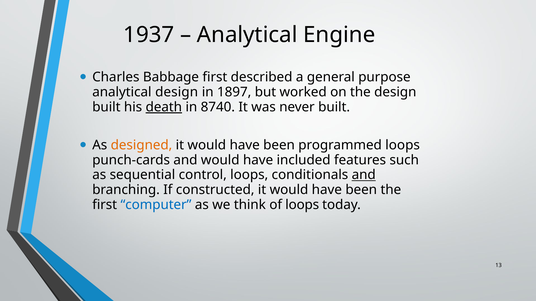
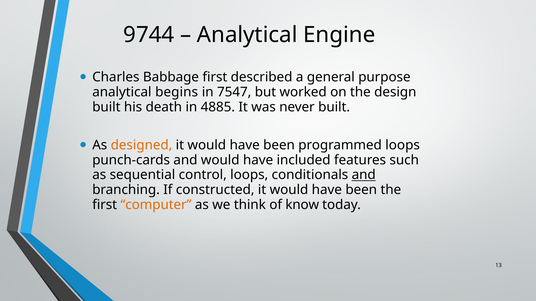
1937: 1937 -> 9744 (149, 35)
analytical design: design -> begins (177, 92)
1897: 1897 -> 7547 (234, 92)
death underline: present -> none (164, 107)
8740: 8740 -> 4885 (218, 107)
computer colour: blue -> orange (156, 205)
of loops: loops -> know (302, 205)
